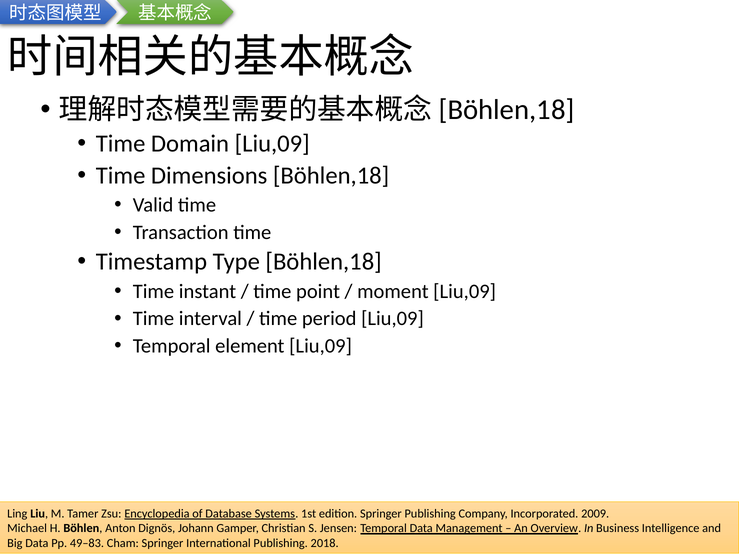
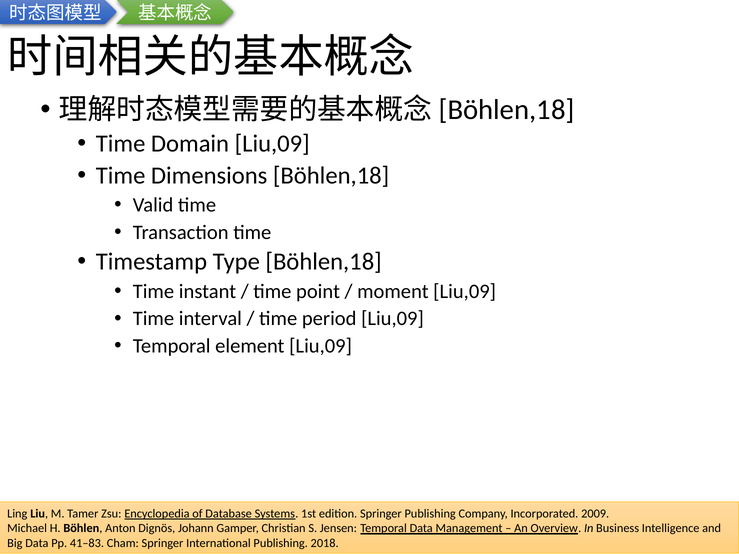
49–83: 49–83 -> 41–83 (87, 543)
